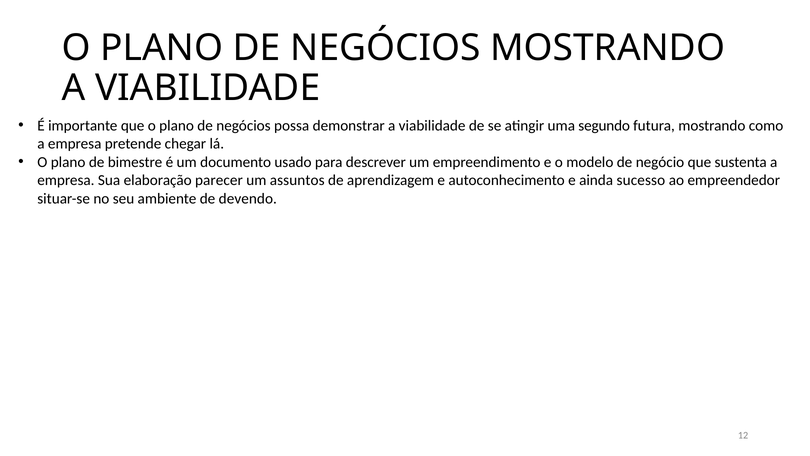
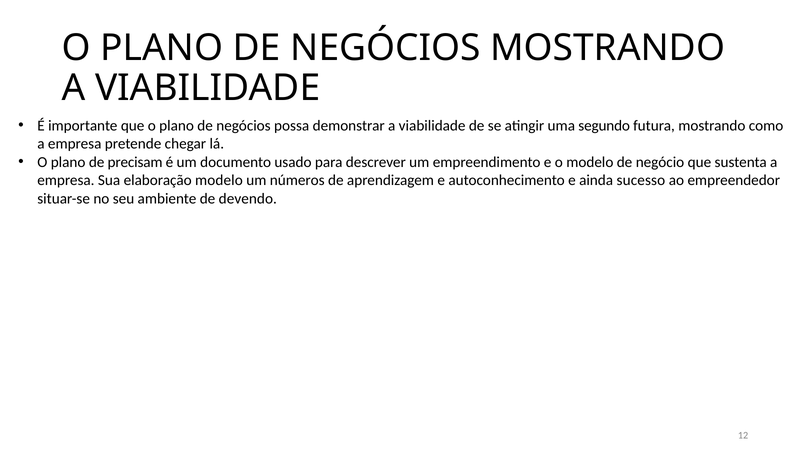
bimestre: bimestre -> precisam (135, 162)
elaboração parecer: parecer -> modelo (219, 180)
assuntos: assuntos -> números (297, 180)
